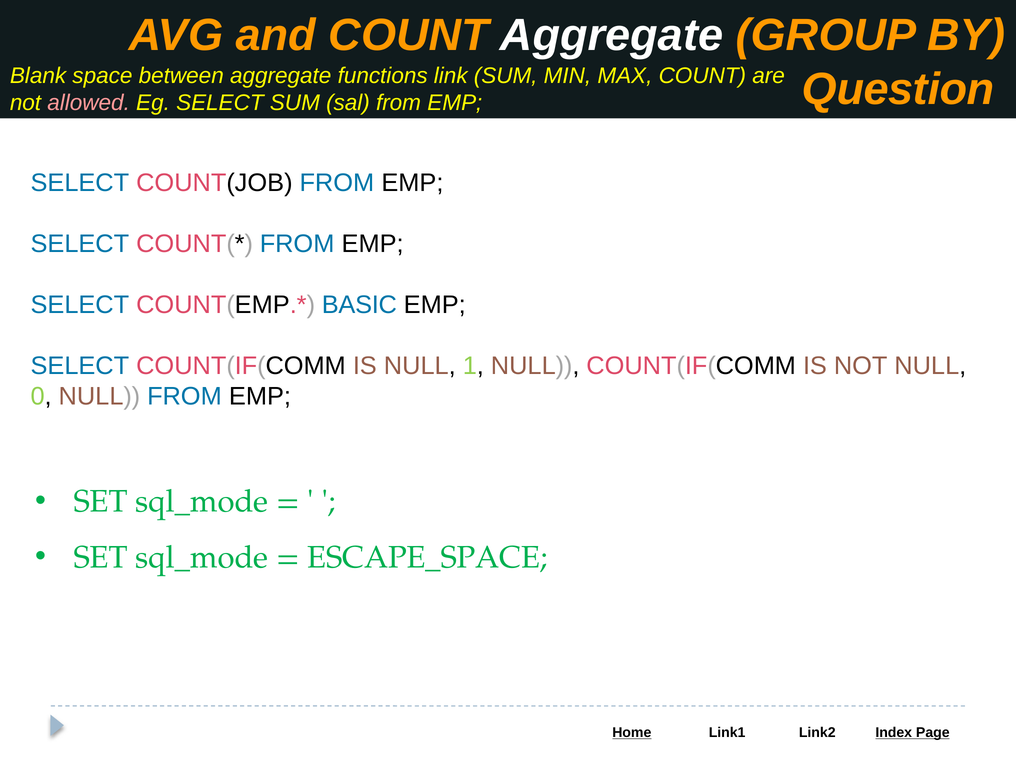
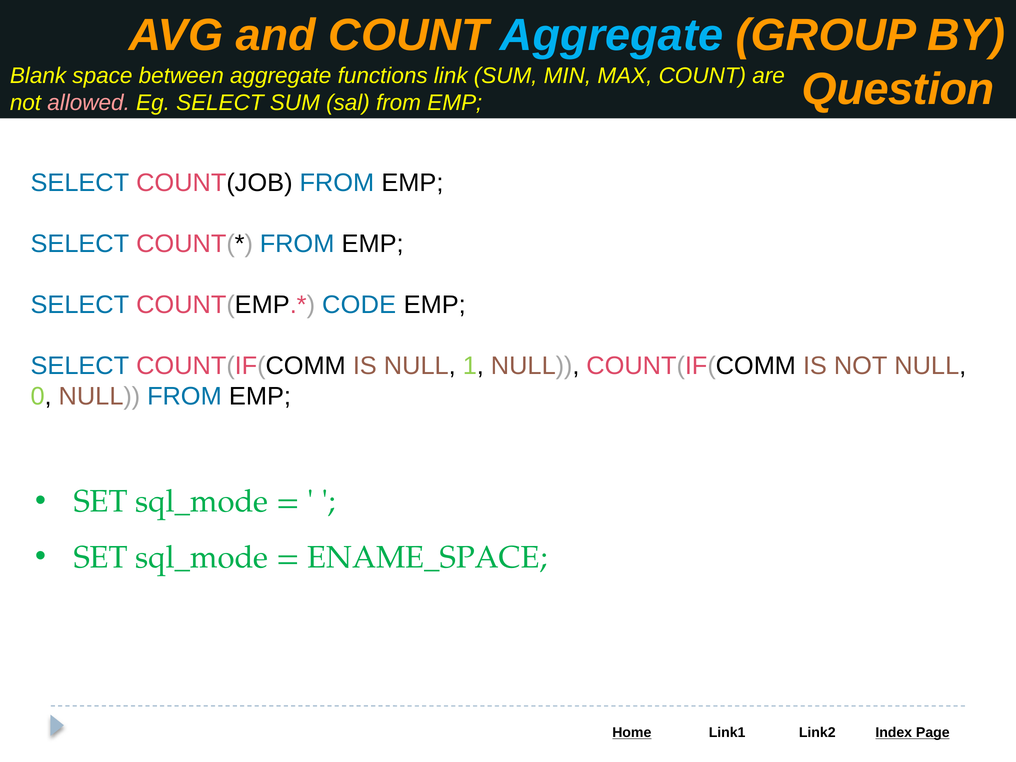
Aggregate colour: white -> light blue (612, 35)
BASIC: BASIC -> CODE (359, 305)
ESCAPE_SPACE: ESCAPE_SPACE -> ENAME_SPACE (427, 557)
